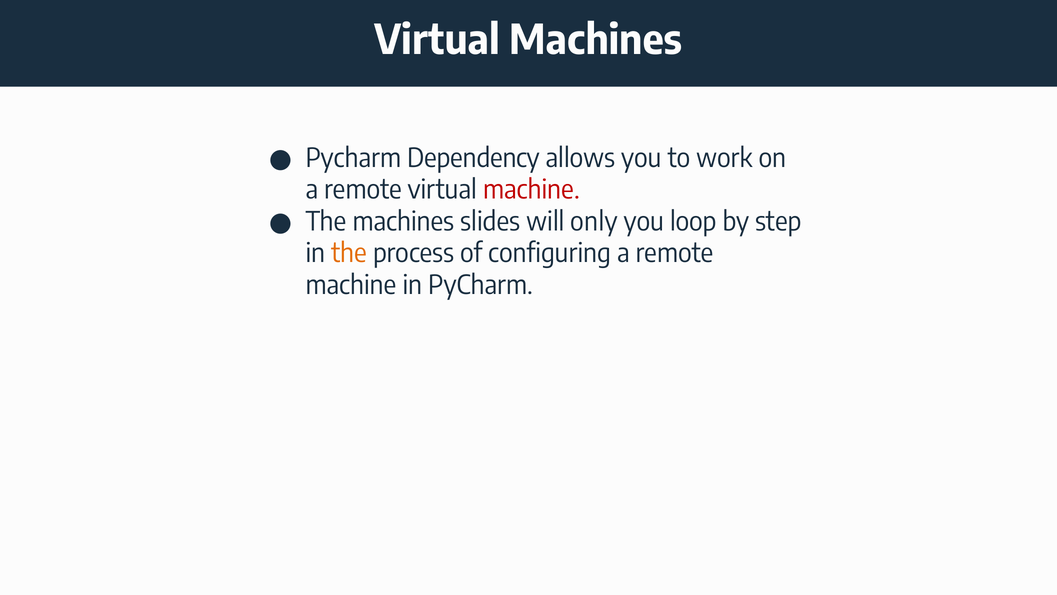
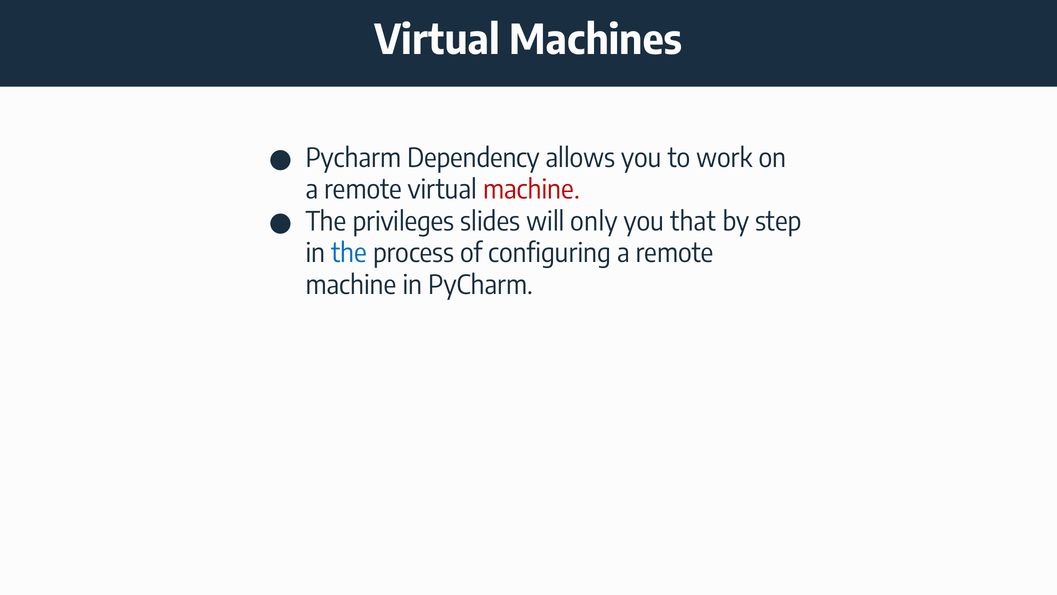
The machines: machines -> privileges (404, 222)
loop: loop -> that (693, 222)
the colour: orange -> blue (349, 253)
